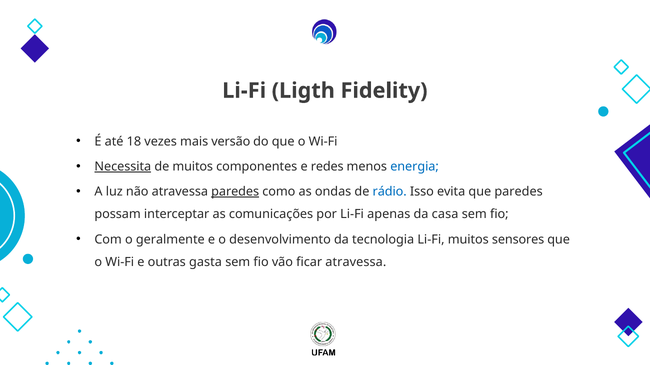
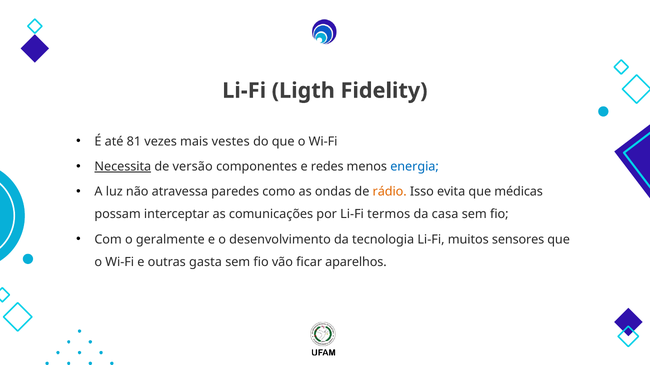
18: 18 -> 81 (134, 142)
versão: versão -> vestes (231, 142)
de muitos: muitos -> versão (193, 167)
paredes underline: present -> none (235, 192)
rádio colour: blue -> orange (390, 192)
que paredes: paredes -> médicas (519, 192)
apenas: apenas -> termos (389, 215)
ficar atravessa: atravessa -> aparelhos (356, 262)
